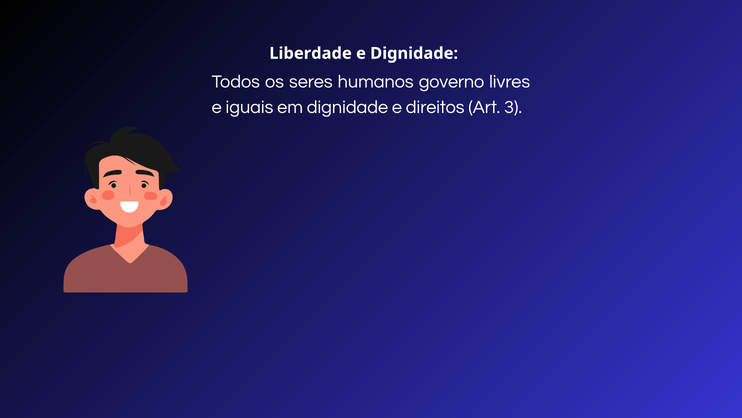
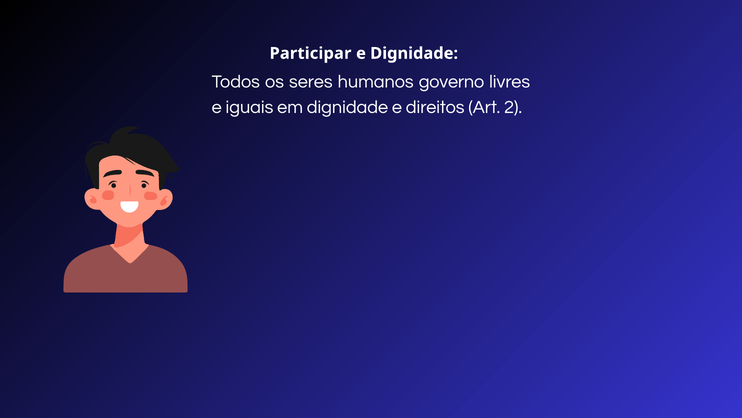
Liberdade: Liberdade -> Participar (310, 53)
3: 3 -> 2 (513, 107)
